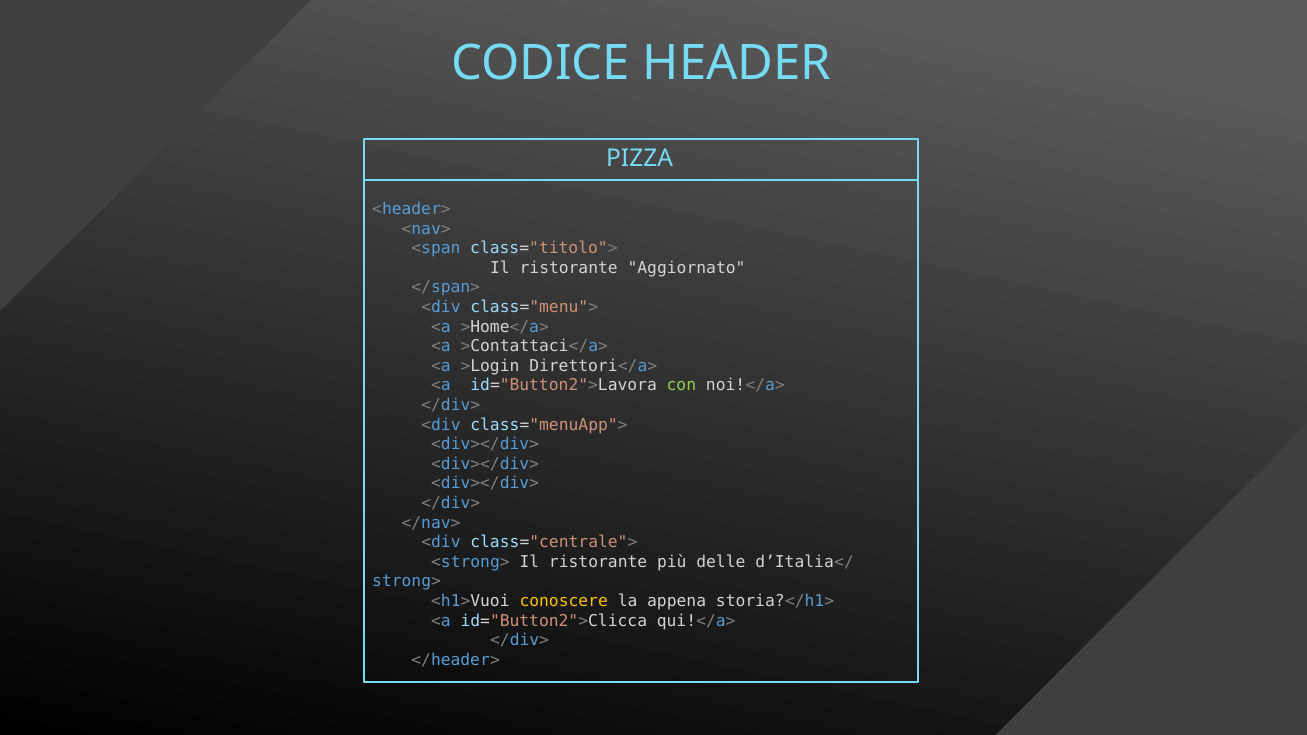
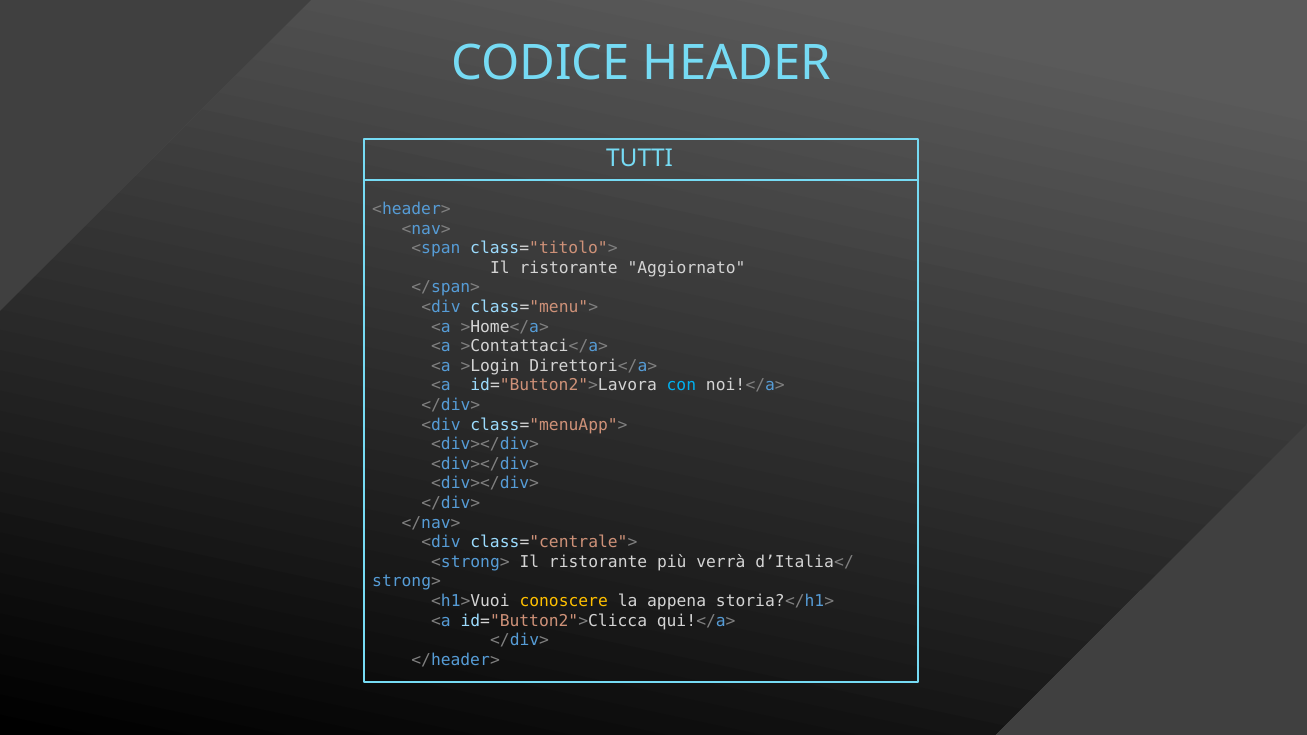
PIZZA: PIZZA -> TUTTI (640, 159)
con colour: light green -> light blue (681, 386)
delle: delle -> verrà (721, 562)
